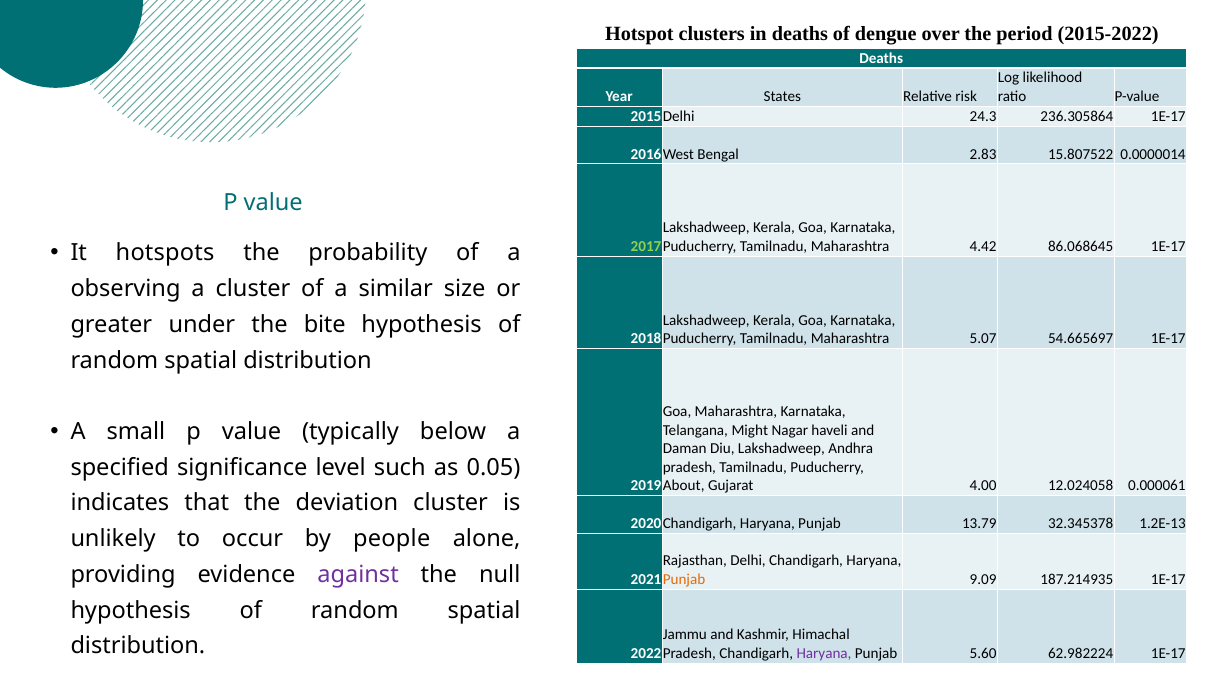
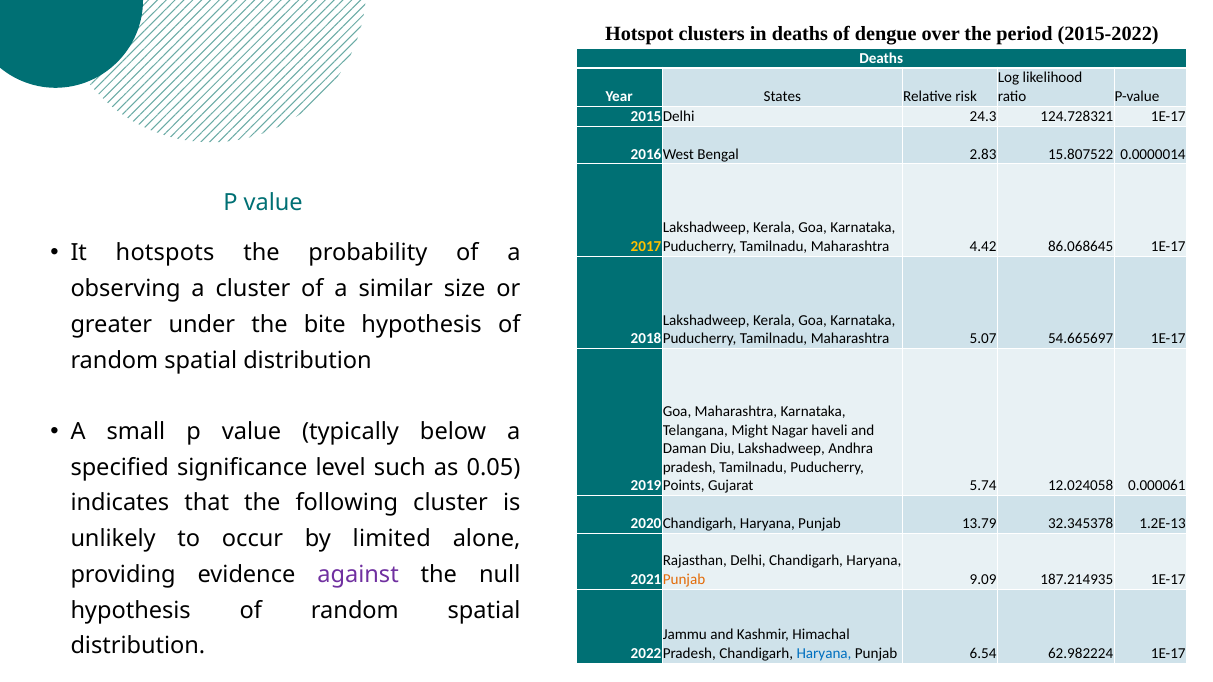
236.305864: 236.305864 -> 124.728321 (1077, 116)
2017 colour: light green -> yellow (646, 246)
About: About -> Points (684, 486)
4.00: 4.00 -> 5.74 (983, 486)
deviation: deviation -> following (347, 503)
people: people -> limited (392, 539)
Haryana colour: purple -> blue (824, 654)
5.60: 5.60 -> 6.54 (983, 654)
